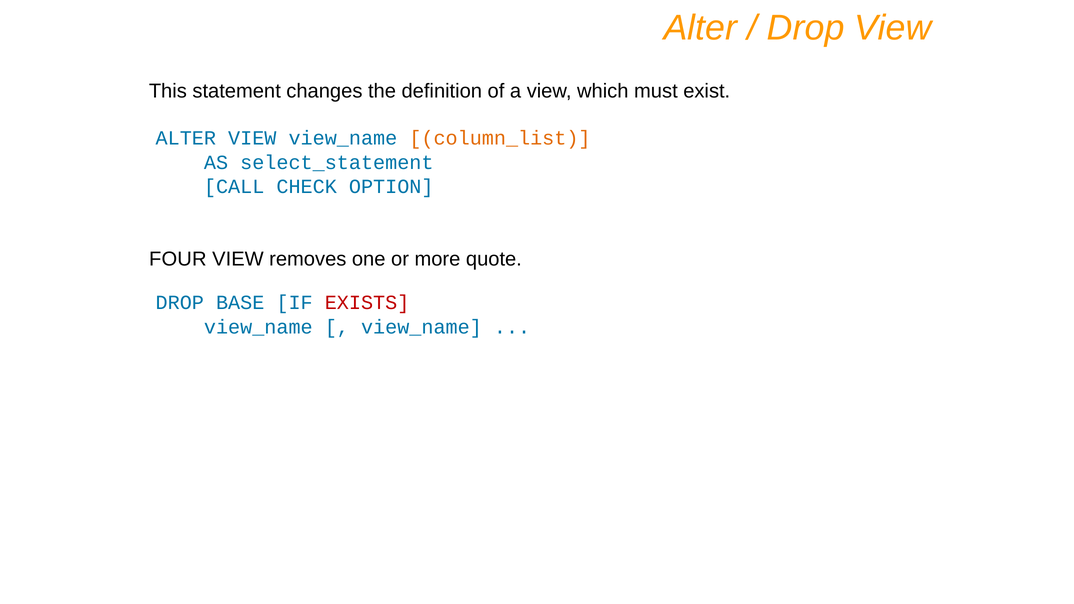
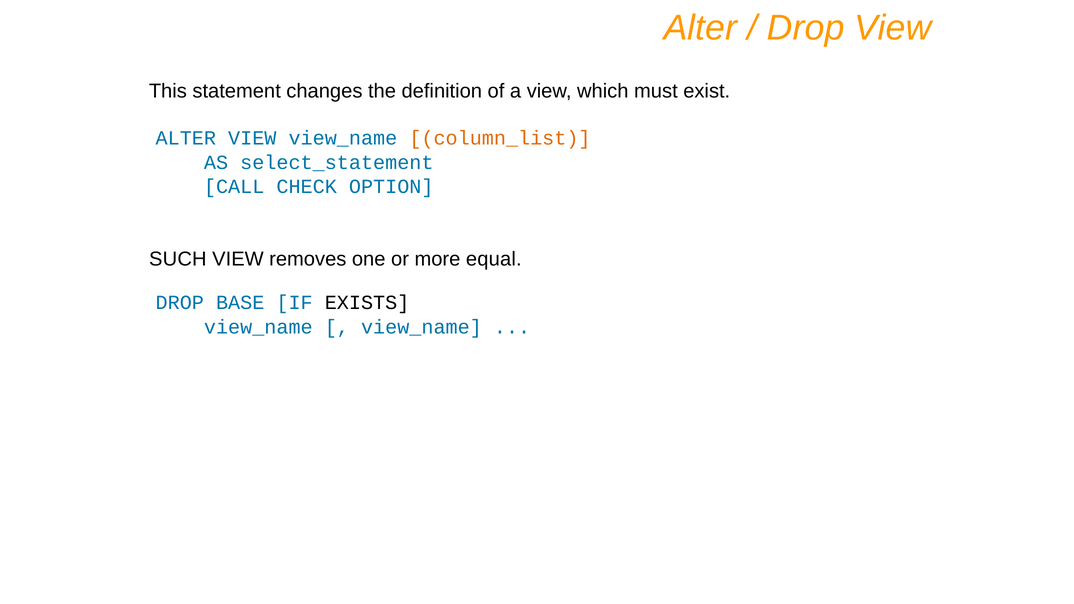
FOUR: FOUR -> SUCH (178, 259)
quote: quote -> equal (494, 259)
EXISTS colour: red -> black (367, 303)
